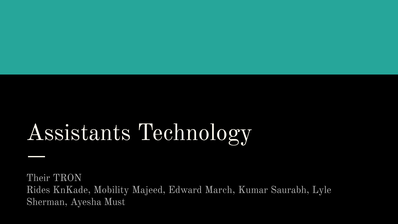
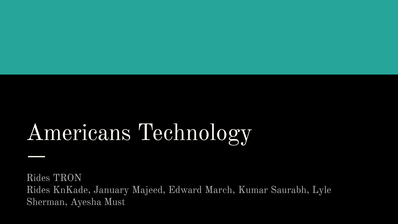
Assistants: Assistants -> Americans (79, 132)
Their: Their -> Rides (38, 178)
Mobility: Mobility -> January (111, 190)
